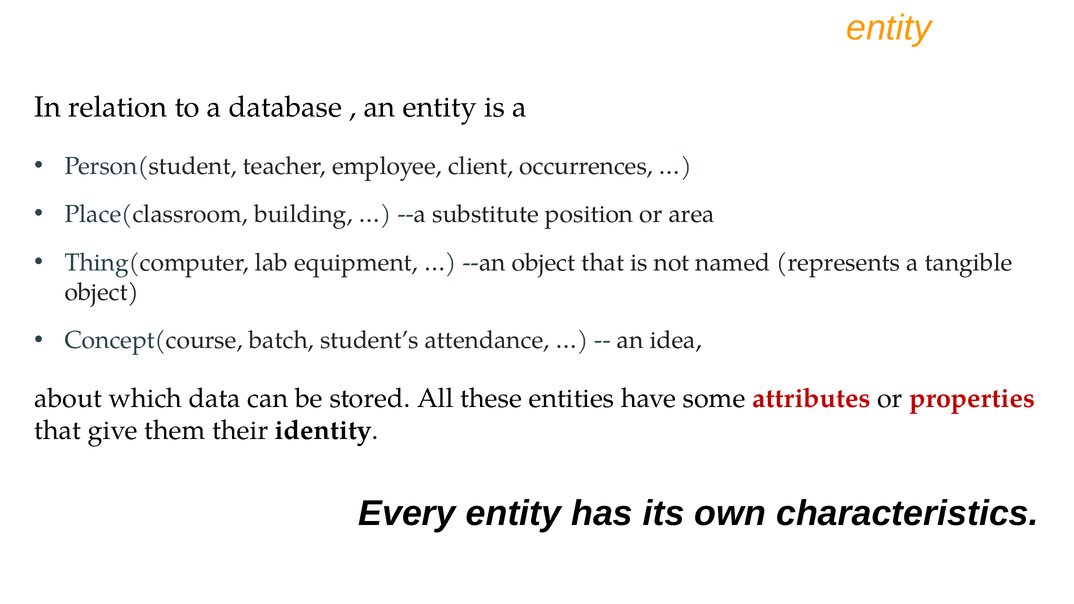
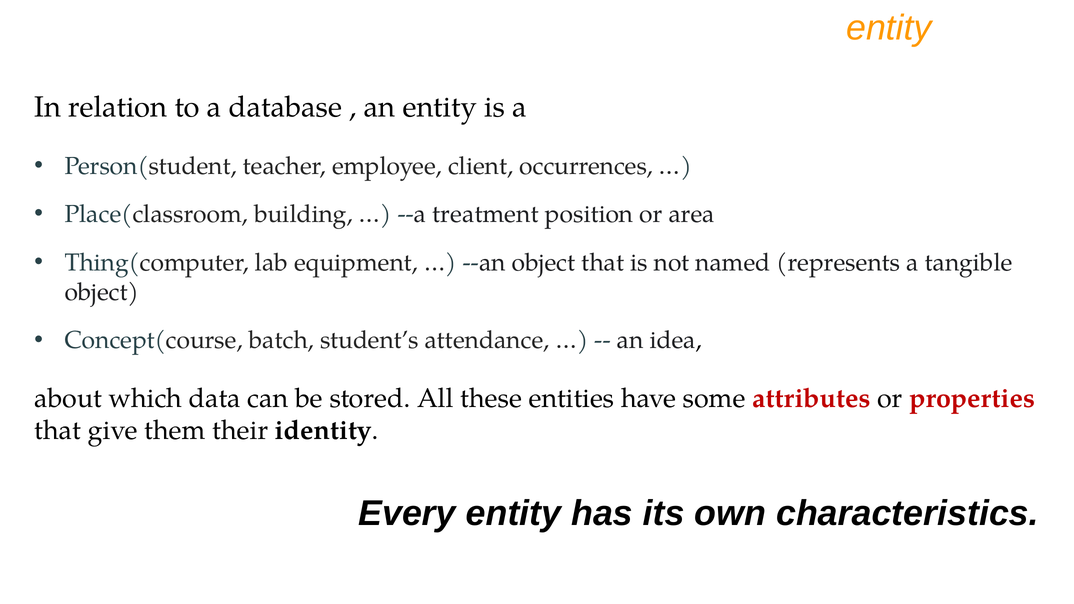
substitute: substitute -> treatment (486, 214)
